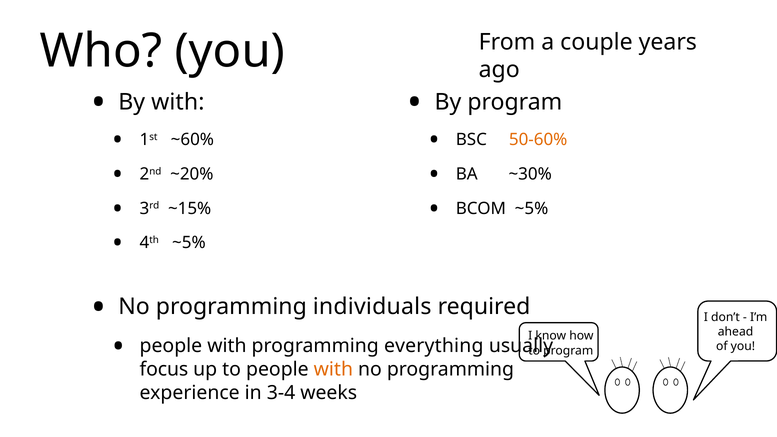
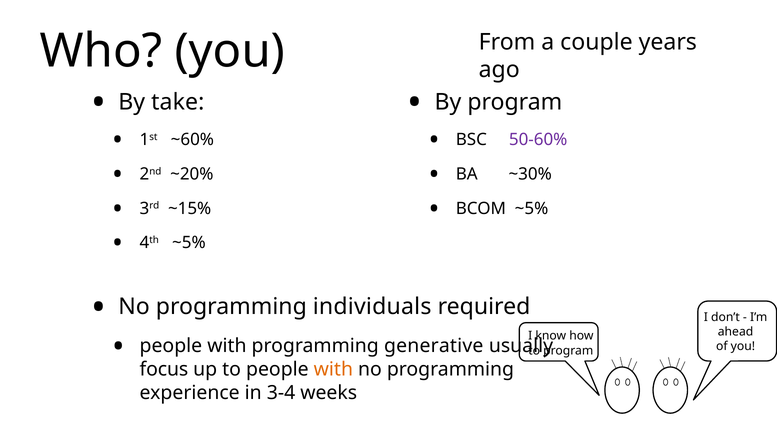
By with: with -> take (178, 102)
50-60% colour: orange -> purple (538, 140)
everything: everything -> generative (434, 346)
